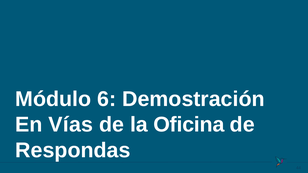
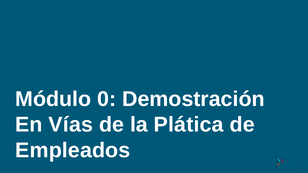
6: 6 -> 0 (107, 99)
Oficina: Oficina -> Plática (189, 125)
Respondas: Respondas -> Empleados (73, 150)
